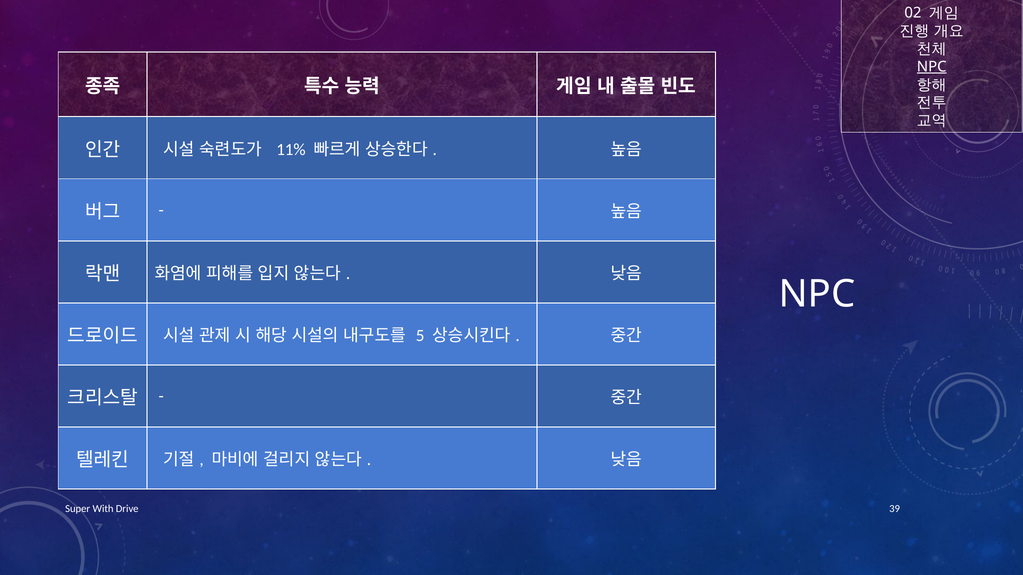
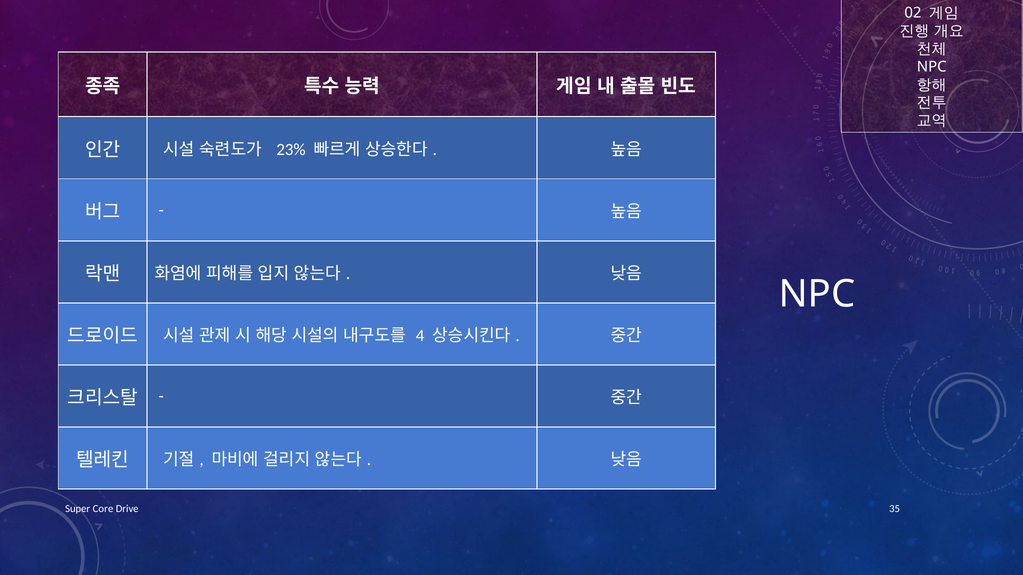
NPC underline: present -> none (932, 67)
11%: 11% -> 23% (291, 150)
5: 5 -> 4 (420, 336)
With: With -> Core (103, 509)
39: 39 -> 35 (895, 509)
